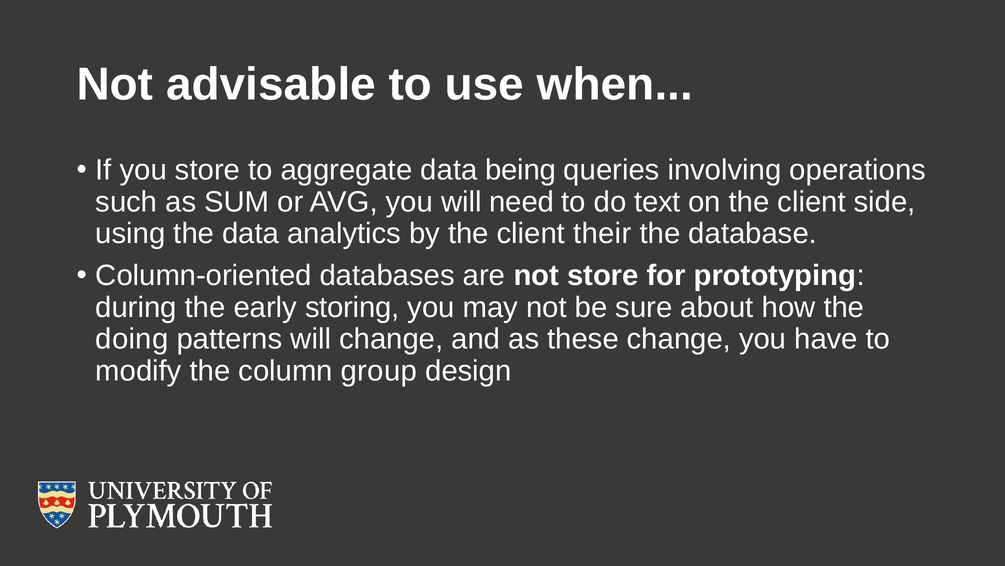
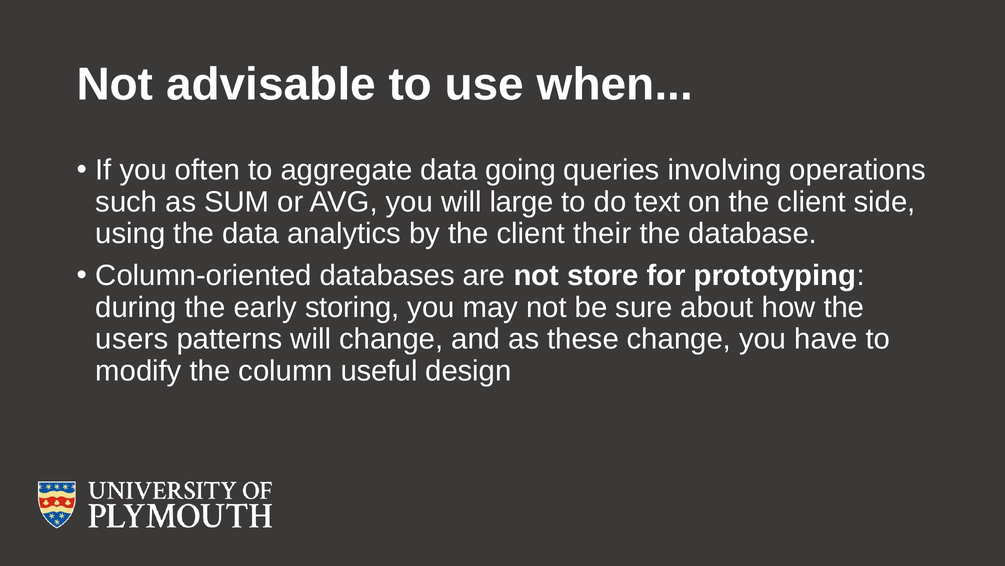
you store: store -> often (208, 170)
being: being -> going (521, 170)
need: need -> large (522, 202)
doing: doing -> users (132, 339)
group: group -> useful (379, 370)
